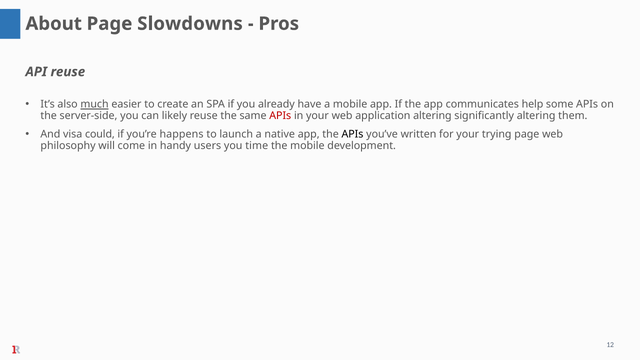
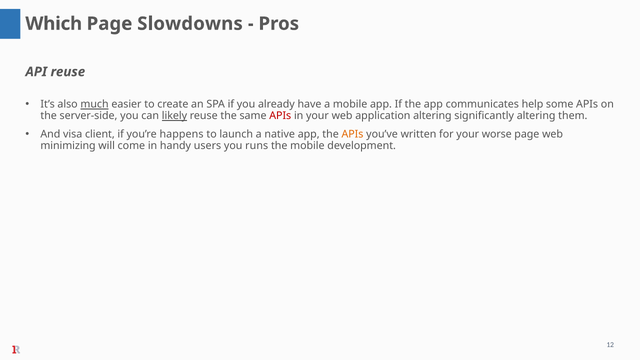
About: About -> Which (54, 24)
likely underline: none -> present (174, 116)
could: could -> client (100, 134)
APIs colour: black -> orange (352, 134)
trying: trying -> worse (497, 134)
philosophy: philosophy -> minimizing (68, 146)
time: time -> runs (257, 146)
